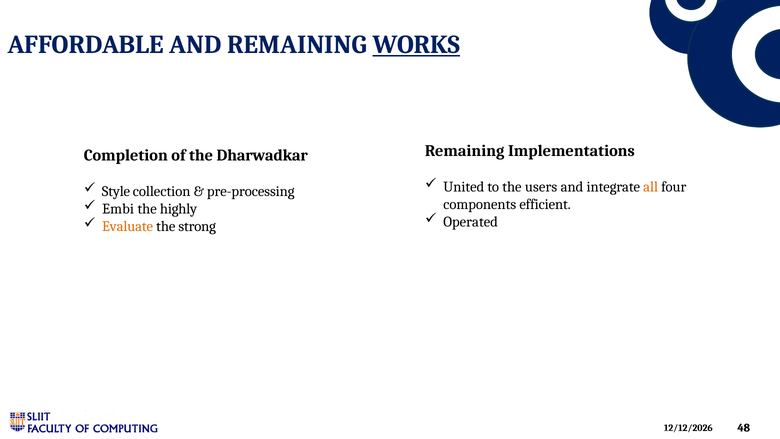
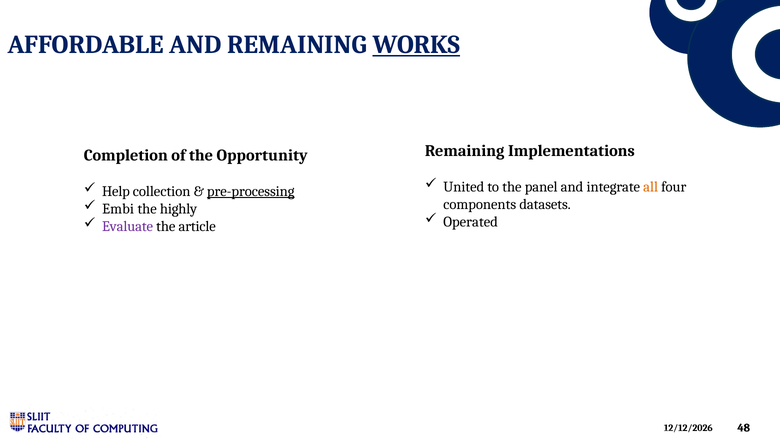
Dharwadkar: Dharwadkar -> Opportunity (262, 155)
users: users -> panel (541, 187)
Style: Style -> Help (116, 191)
pre-processing underline: none -> present (251, 191)
efficient: efficient -> datasets (545, 204)
Evaluate colour: orange -> purple (128, 226)
strong: strong -> article (197, 226)
